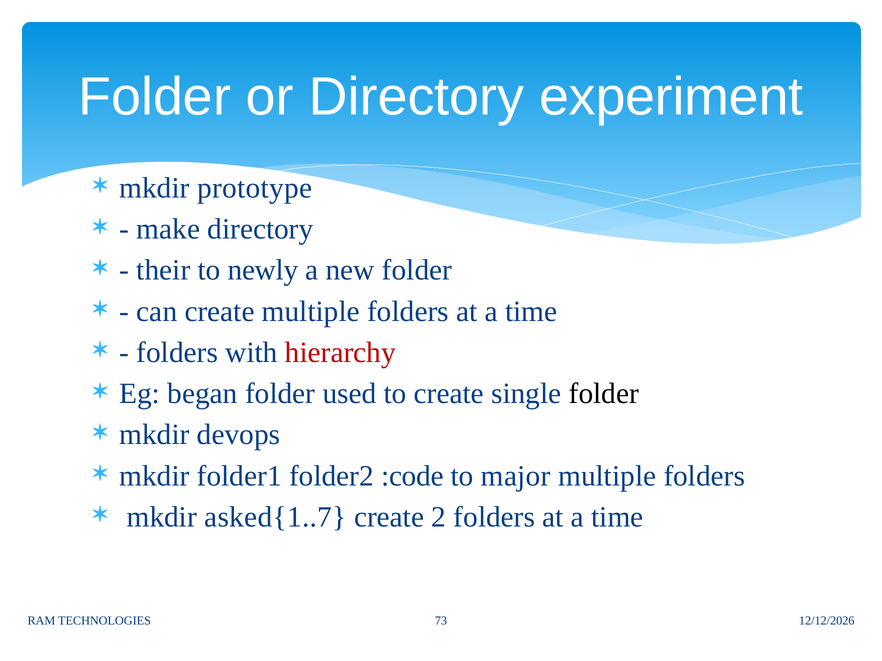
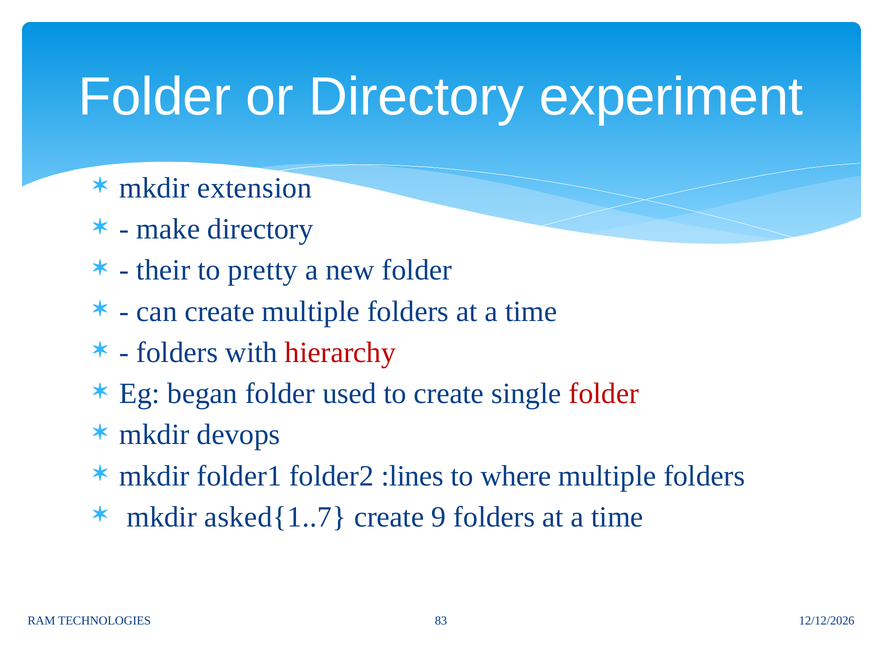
prototype: prototype -> extension (255, 188)
newly: newly -> pretty (263, 270)
folder colour: black -> red (604, 394)
:code: :code -> :lines (412, 476)
major: major -> where (516, 476)
2: 2 -> 9 (439, 517)
73: 73 -> 83 (441, 621)
